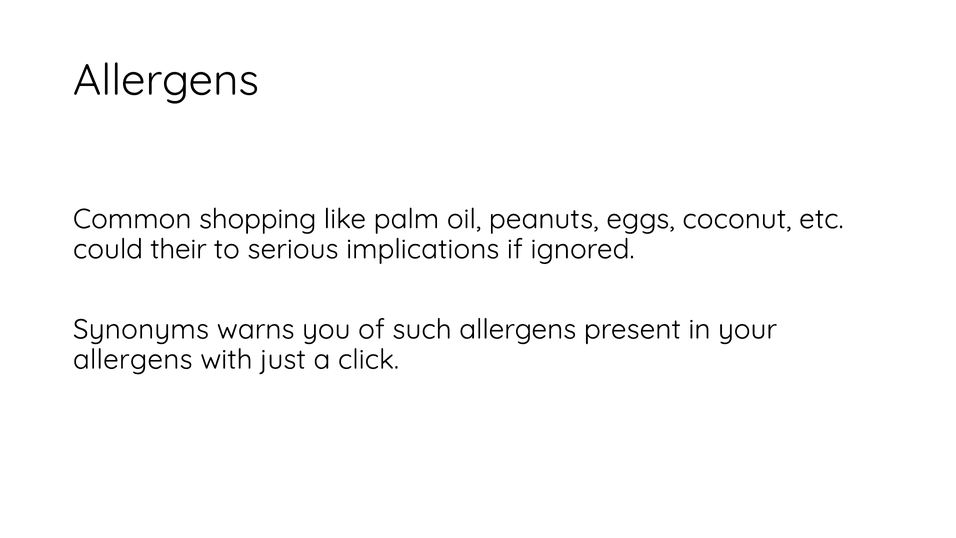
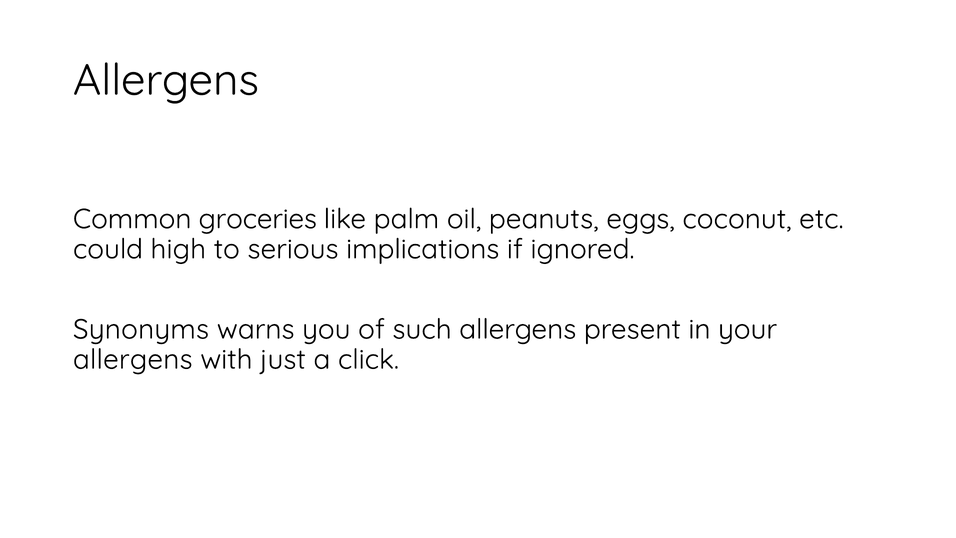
shopping: shopping -> groceries (258, 219)
their: their -> high (178, 249)
